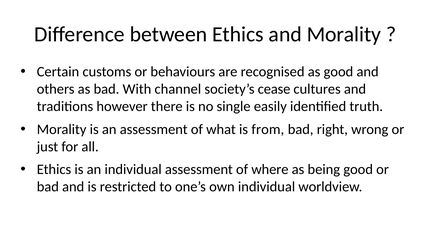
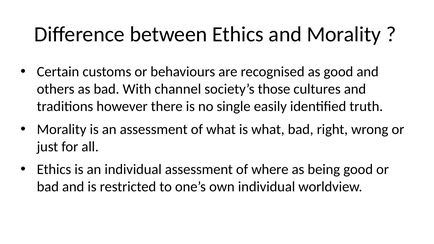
cease: cease -> those (274, 89)
is from: from -> what (268, 129)
